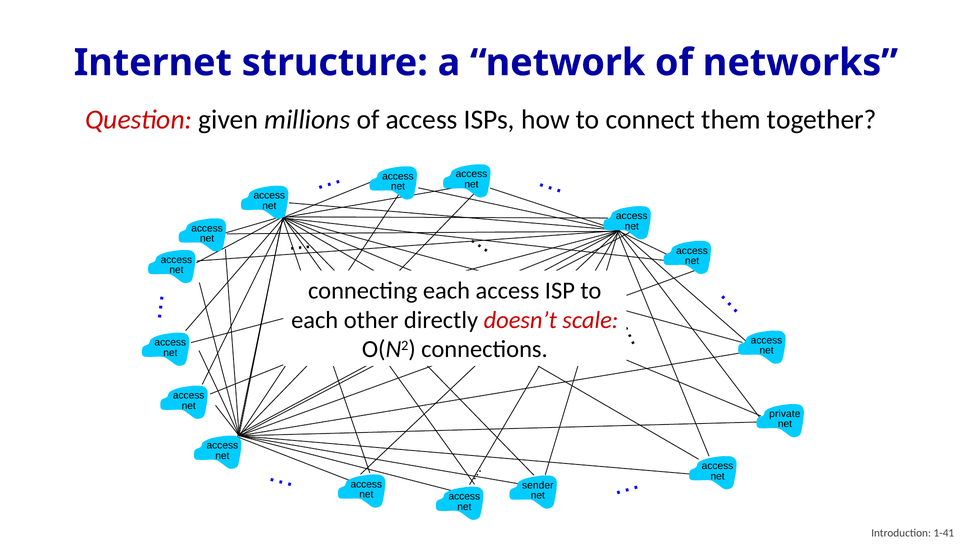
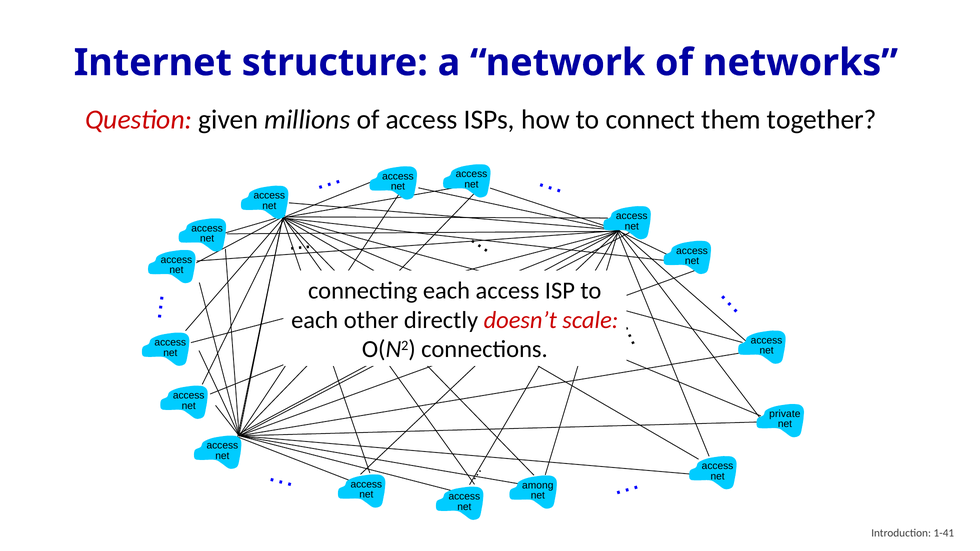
sender: sender -> among (538, 486)
